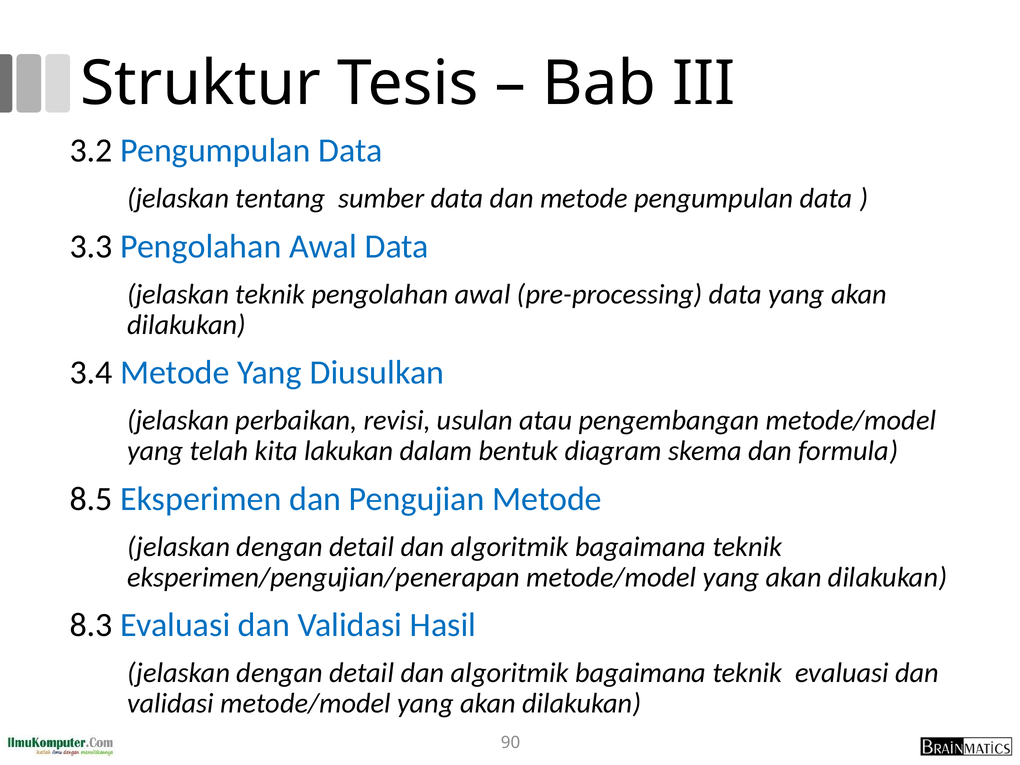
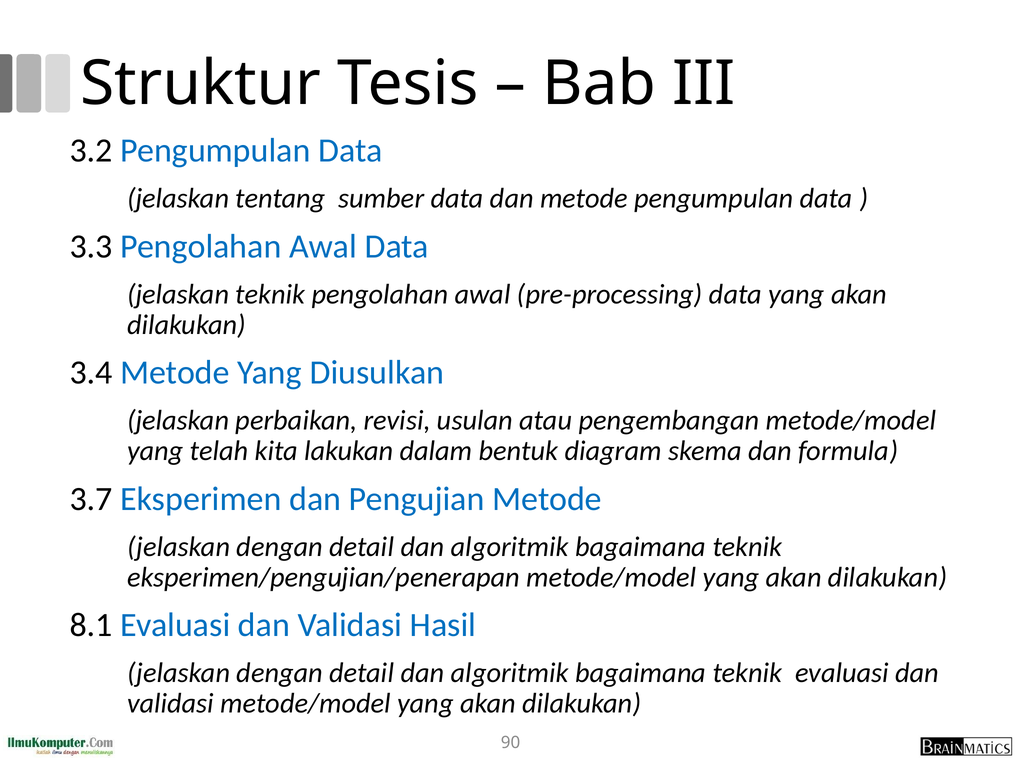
8.5: 8.5 -> 3.7 (91, 499)
8.3: 8.3 -> 8.1 (91, 625)
